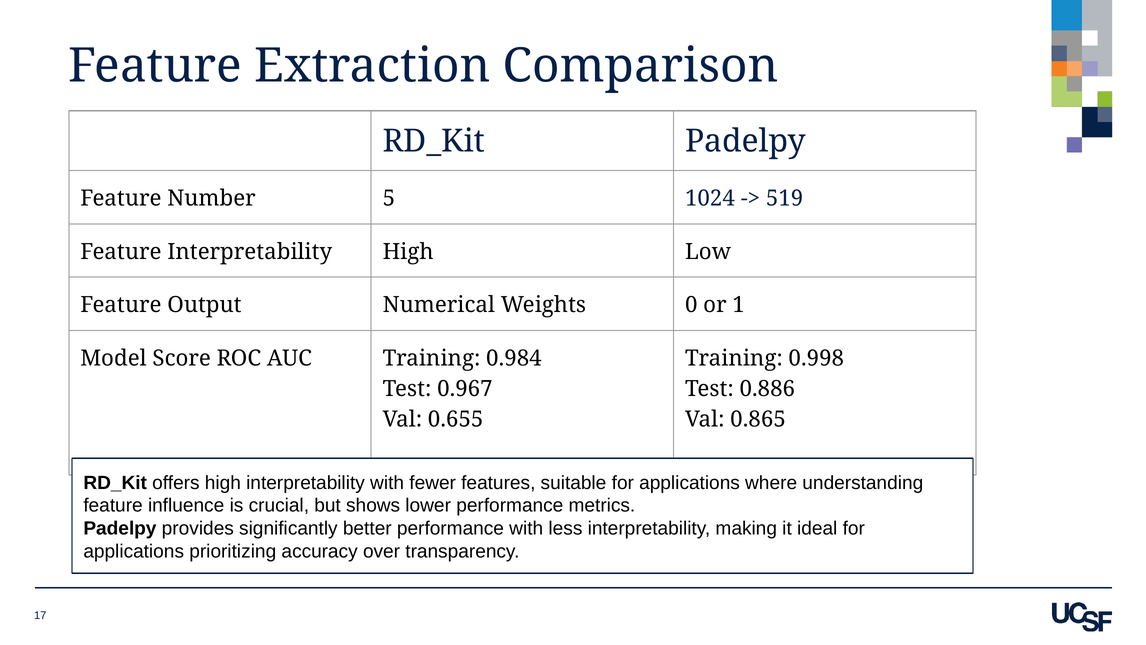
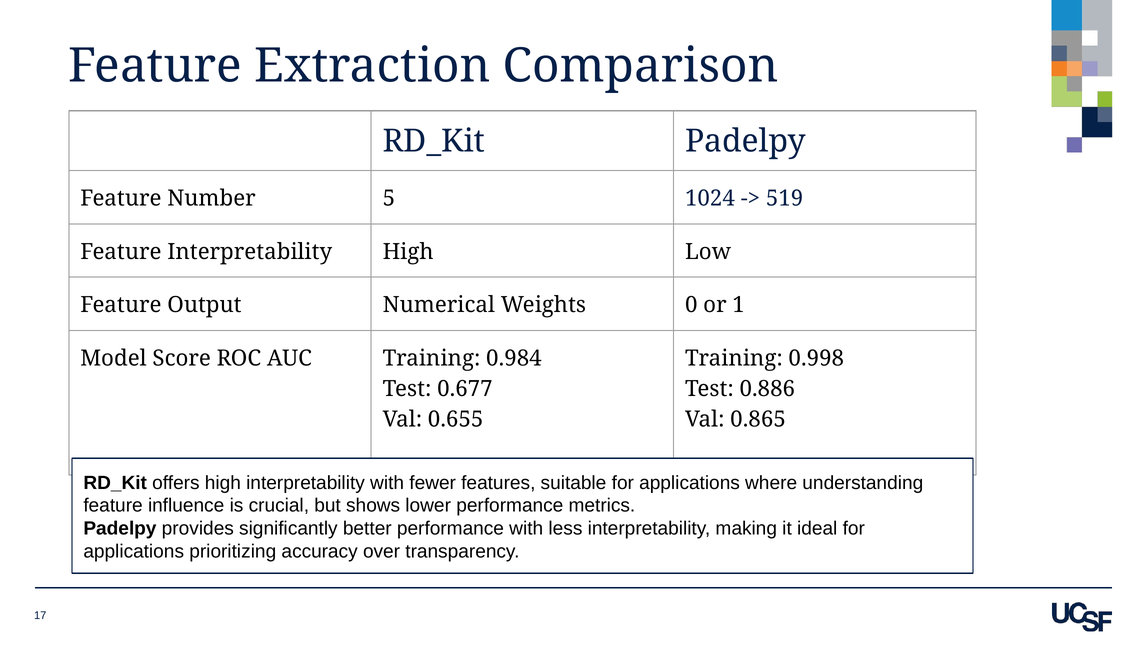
0.967: 0.967 -> 0.677 (465, 389)
